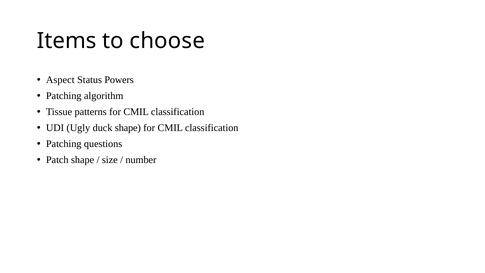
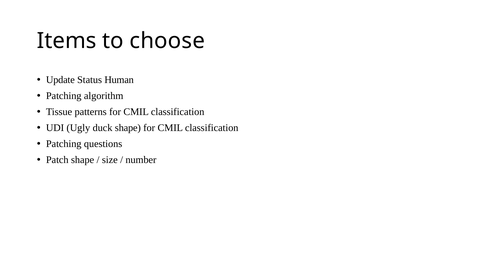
Aspect: Aspect -> Update (60, 80)
Powers: Powers -> Human (119, 80)
